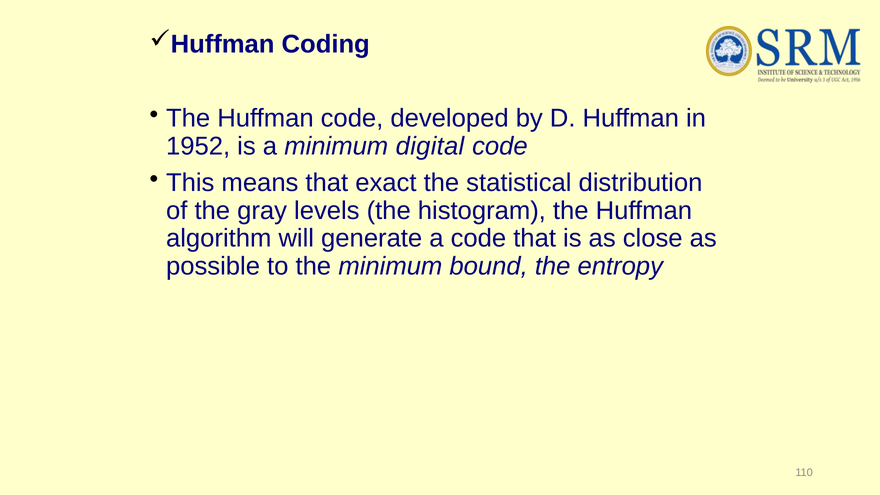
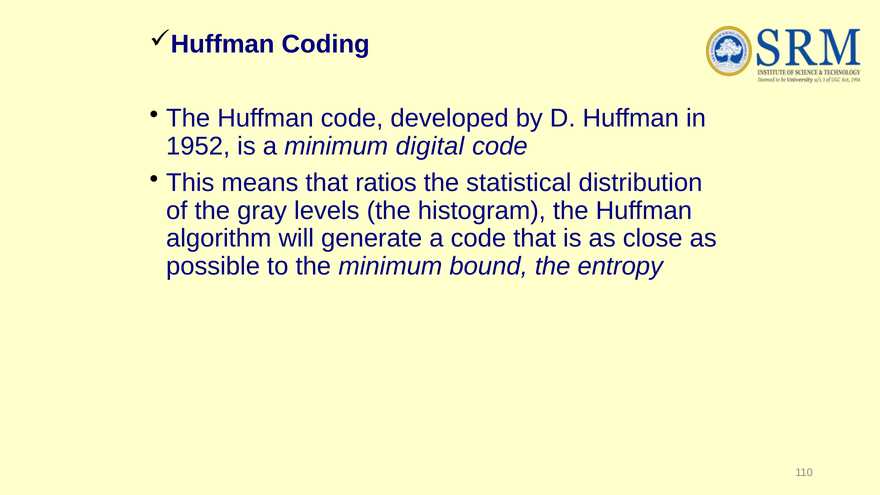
exact: exact -> ratios (386, 183)
